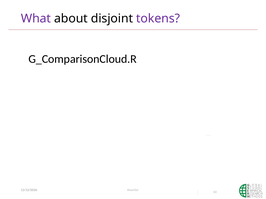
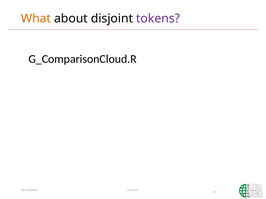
What colour: purple -> orange (36, 18)
